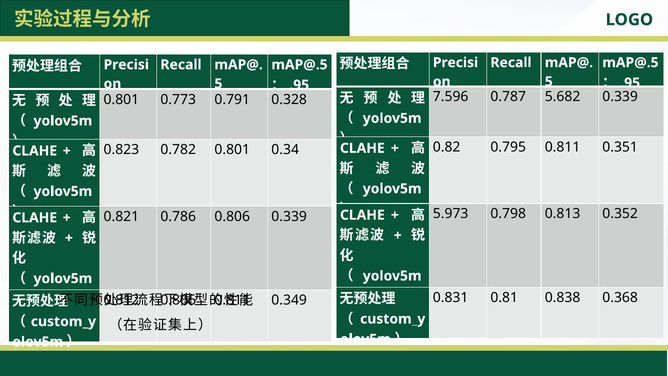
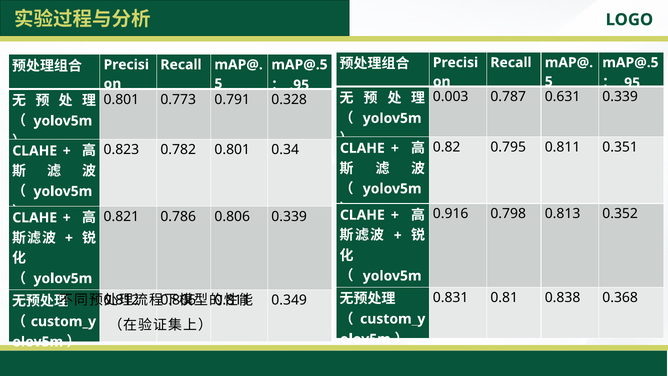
7.596: 7.596 -> 0.003 (451, 97)
5.682: 5.682 -> 0.631 (563, 97)
5.973: 5.973 -> 0.916 (451, 214)
